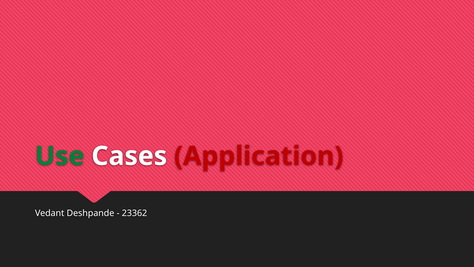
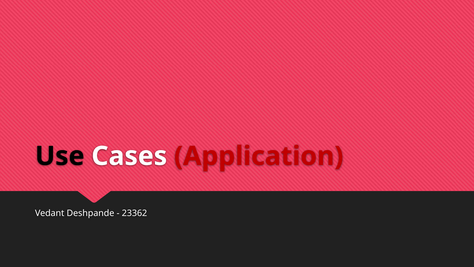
Use colour: green -> black (60, 156)
